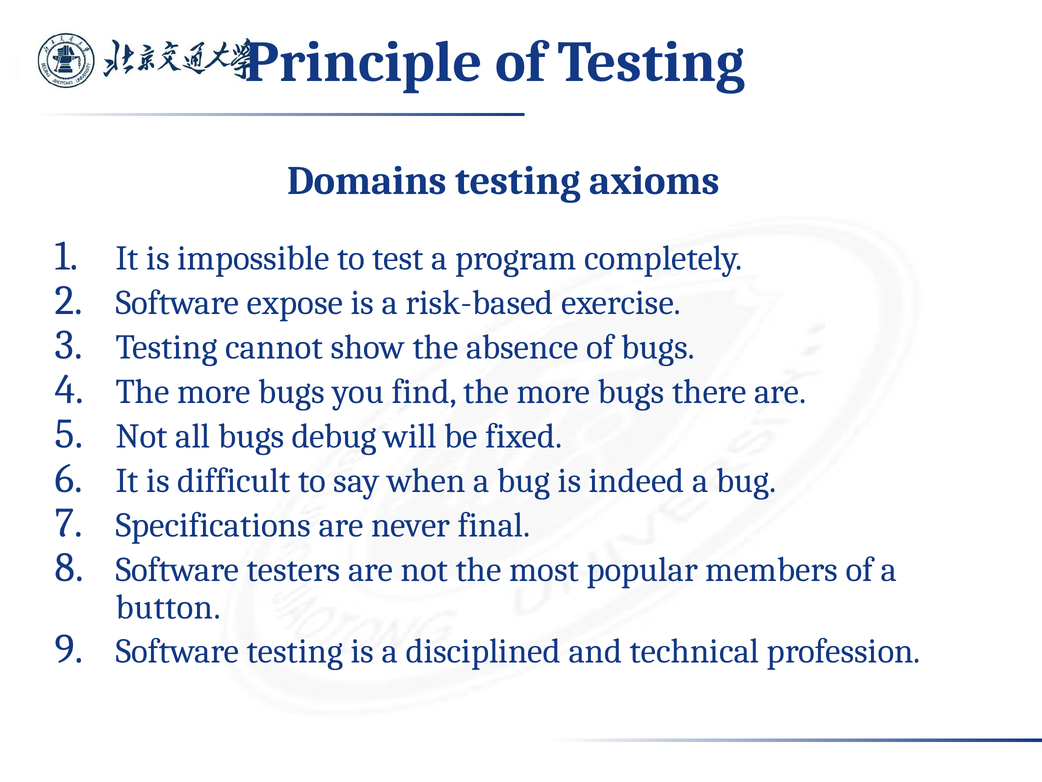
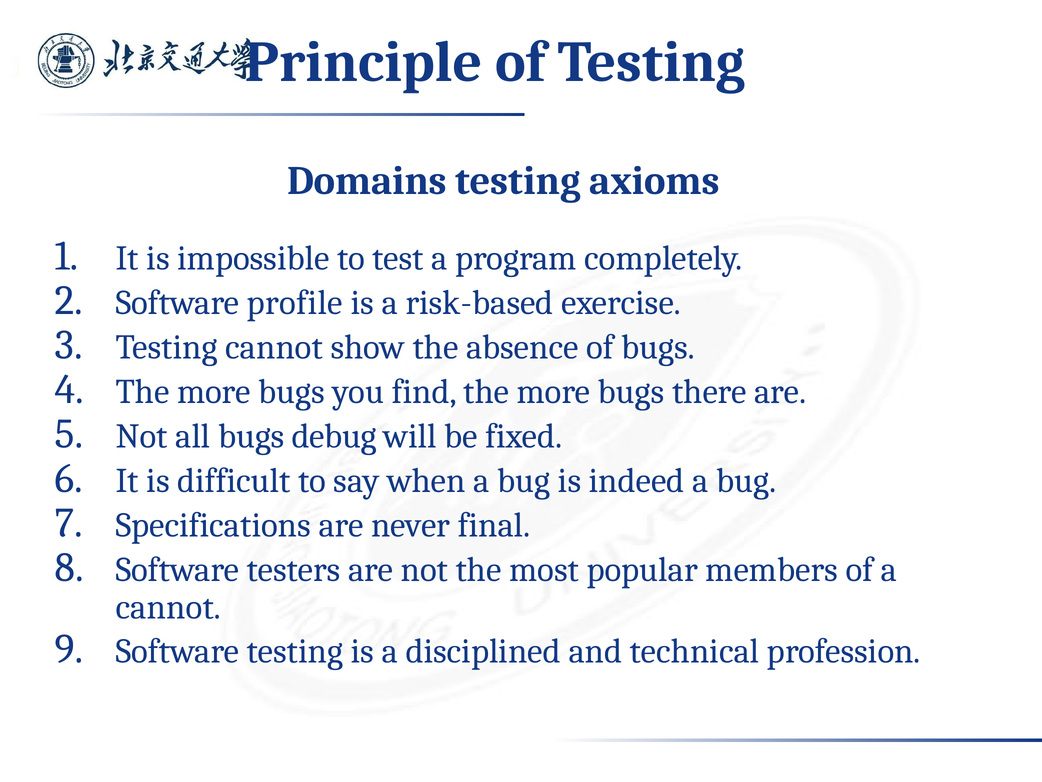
expose: expose -> profile (295, 303)
button: button -> cannot (168, 607)
